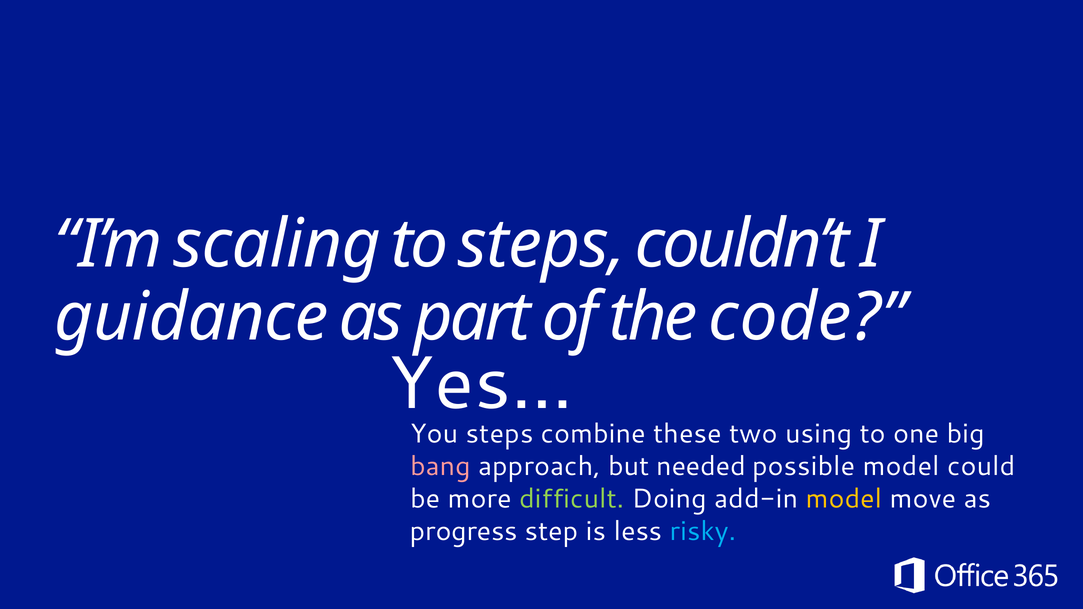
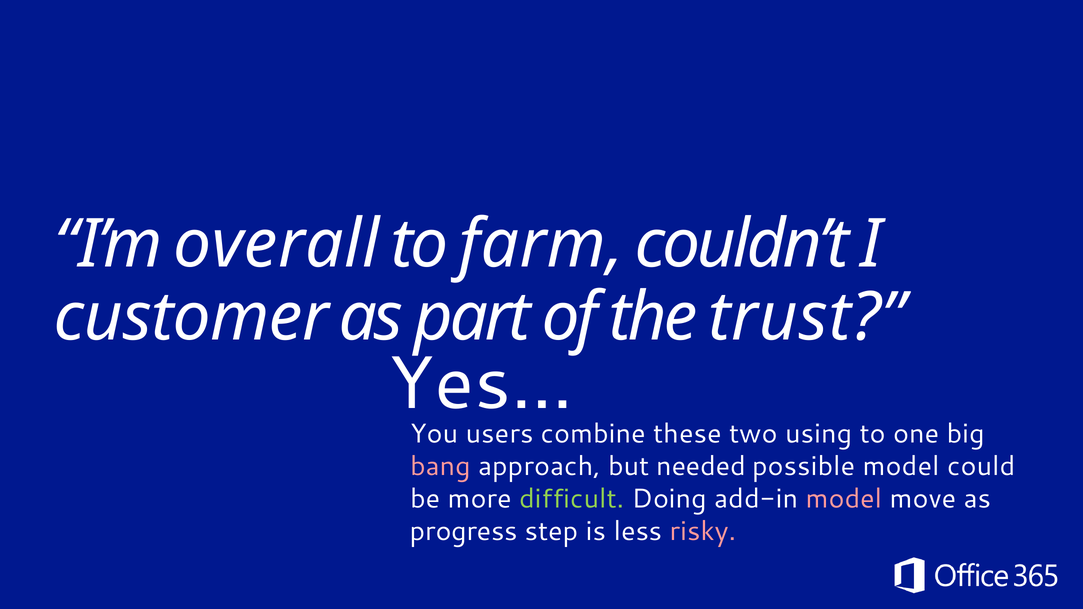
scaling: scaling -> overall (277, 245)
to steps: steps -> farm (541, 245)
guidance: guidance -> customer (191, 318)
code: code -> trust (807, 318)
You steps: steps -> users (500, 434)
model colour: yellow -> pink (844, 499)
risky colour: light blue -> pink (703, 532)
